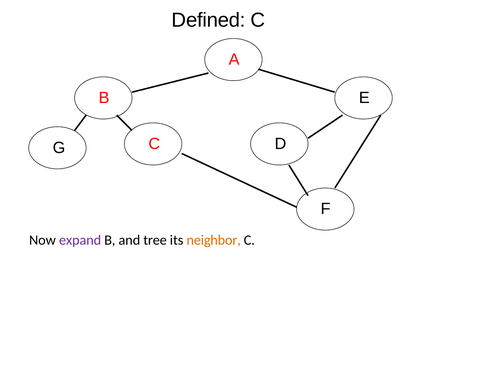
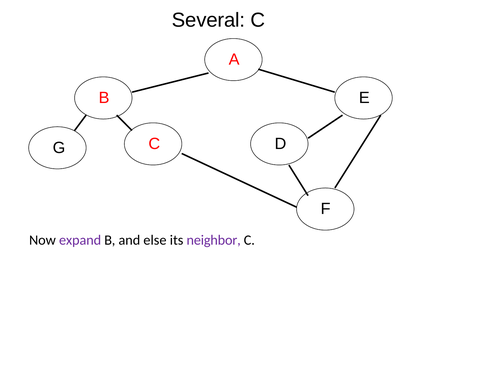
Defined: Defined -> Several (209, 20)
tree: tree -> else (155, 240)
neighbor colour: orange -> purple (214, 240)
